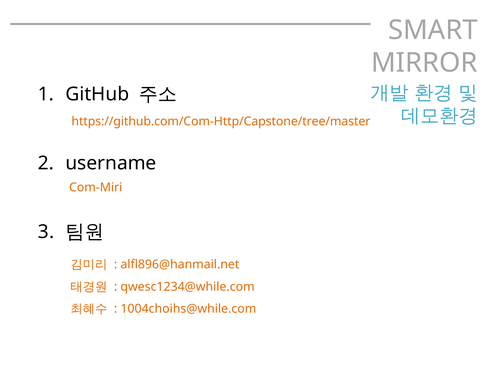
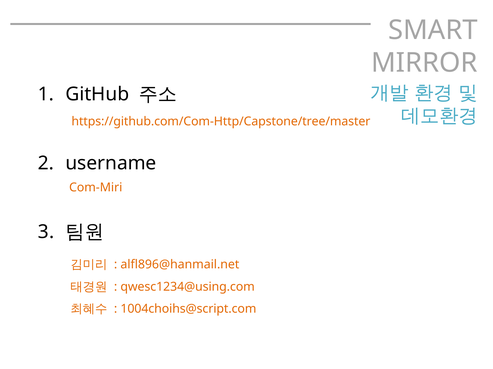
qwesc1234@while.com: qwesc1234@while.com -> qwesc1234@using.com (188, 287)
1004choihs@while.com: 1004choihs@while.com -> 1004choihs@script.com (188, 309)
